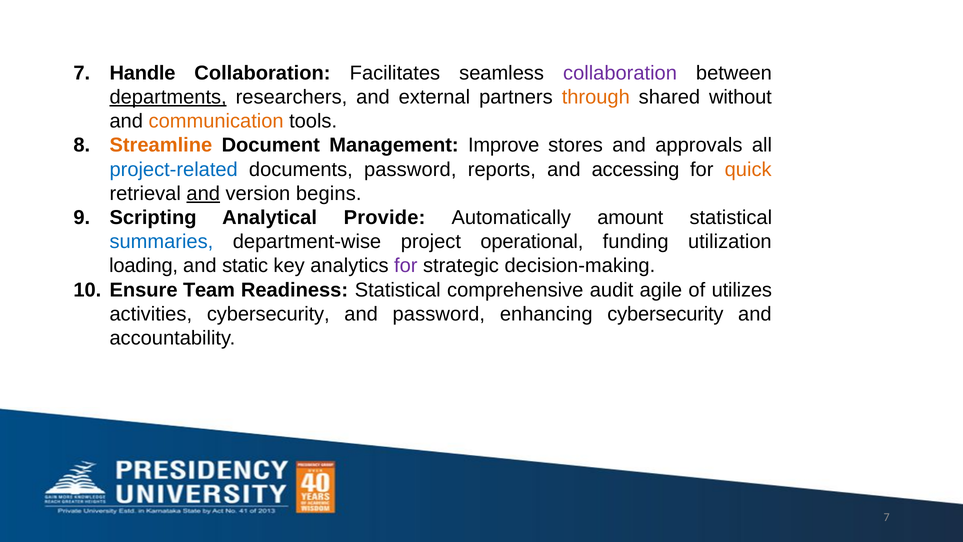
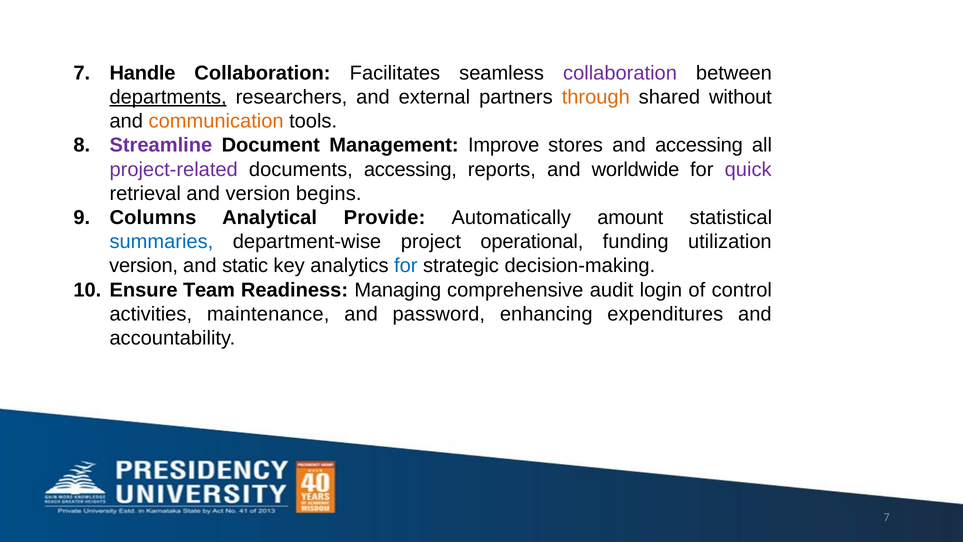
Streamline colour: orange -> purple (161, 145)
and approvals: approvals -> accessing (699, 145)
project-related colour: blue -> purple (174, 169)
documents password: password -> accessing (410, 169)
accessing: accessing -> worldwide (635, 169)
quick colour: orange -> purple (748, 169)
and underline: present -> none (203, 193)
Scripting: Scripting -> Columns (153, 218)
loading: loading -> version (144, 266)
for colour: purple -> blue (406, 266)
Readiness Statistical: Statistical -> Managing (398, 290)
agile: agile -> login (661, 290)
utilizes: utilizes -> control (742, 290)
activities cybersecurity: cybersecurity -> maintenance (268, 314)
enhancing cybersecurity: cybersecurity -> expenditures (665, 314)
